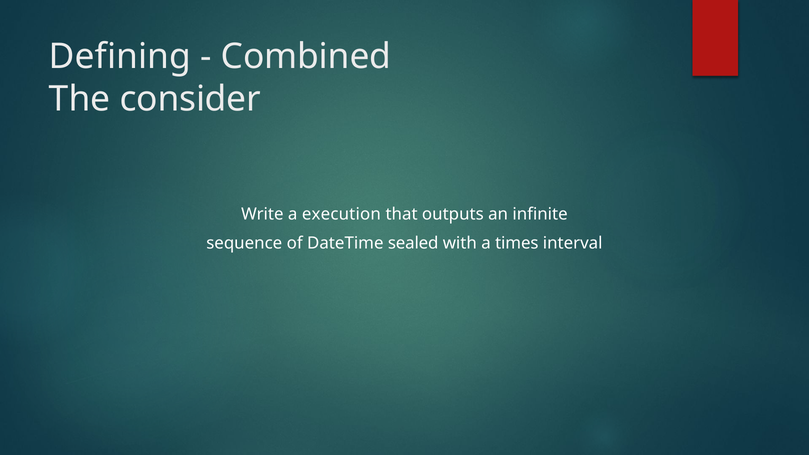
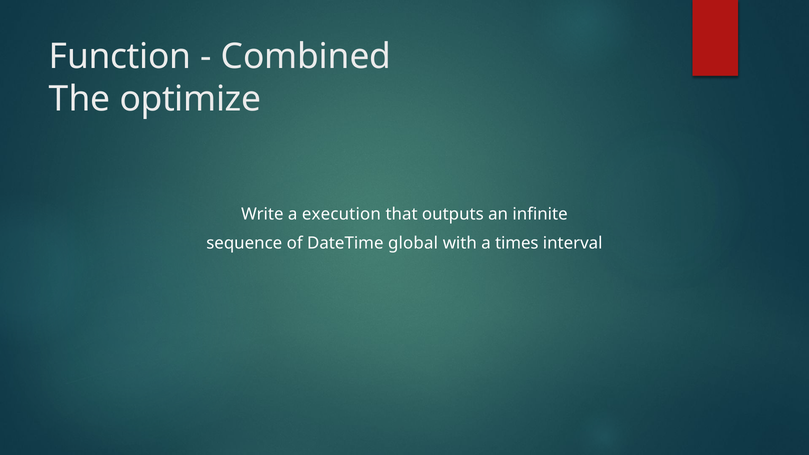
Defining: Defining -> Function (120, 57)
consider: consider -> optimize (190, 99)
sealed: sealed -> global (413, 243)
